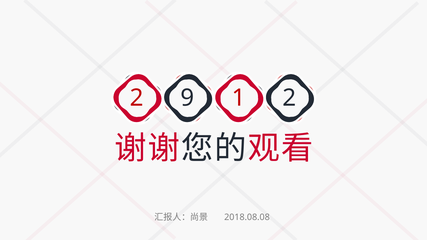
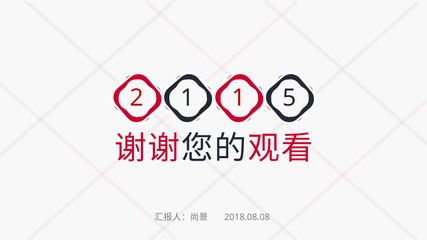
2 9: 9 -> 1 (187, 98)
1 2: 2 -> 5 (289, 98)
